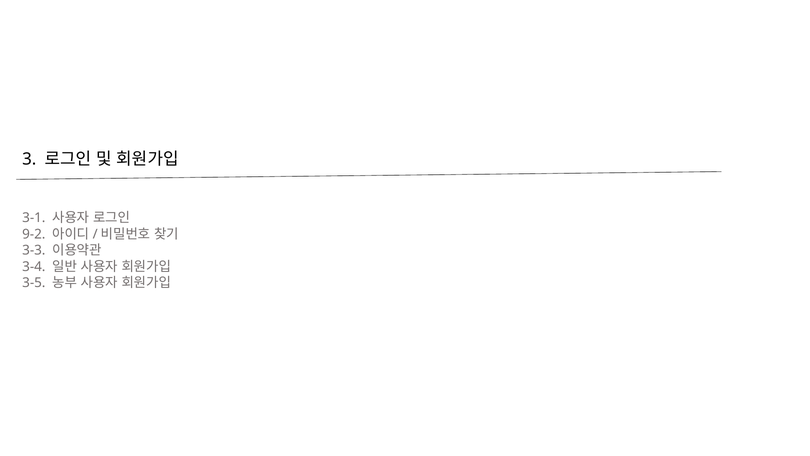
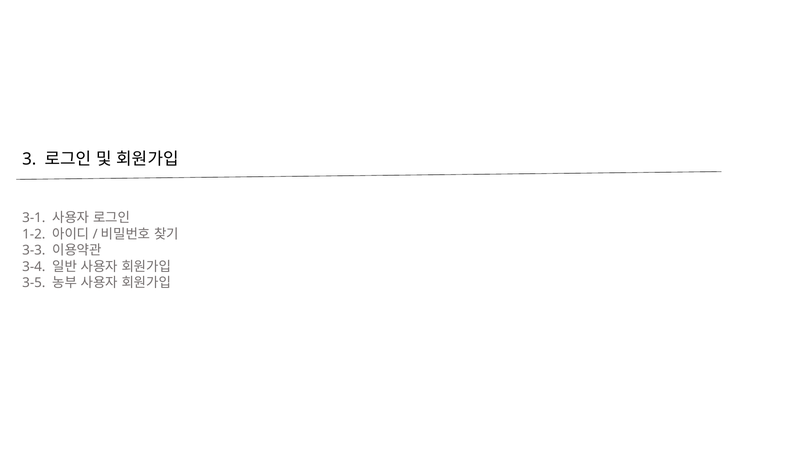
9-2: 9-2 -> 1-2 (34, 234)
